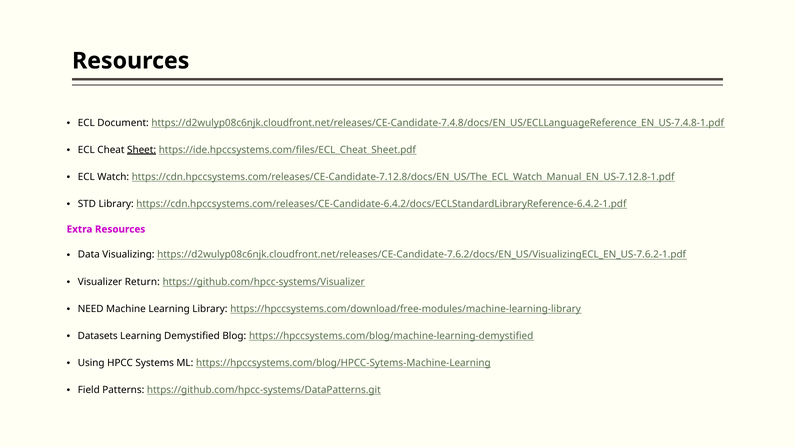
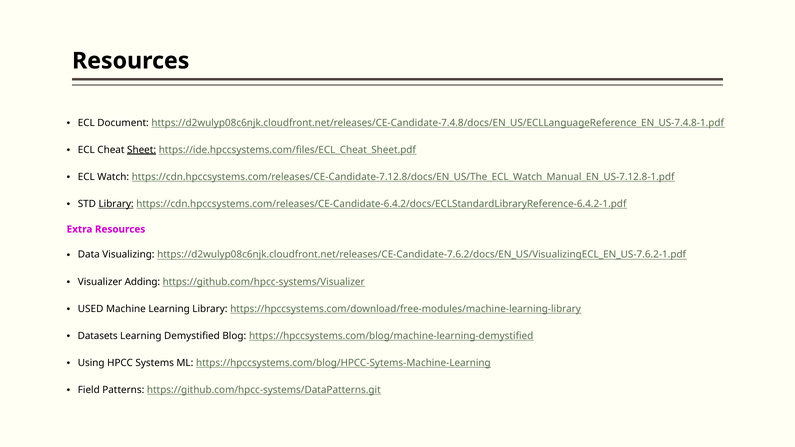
Library underline: none -> present (116, 204)
Return: Return -> Adding (142, 282)
NEED: NEED -> USED (91, 309)
